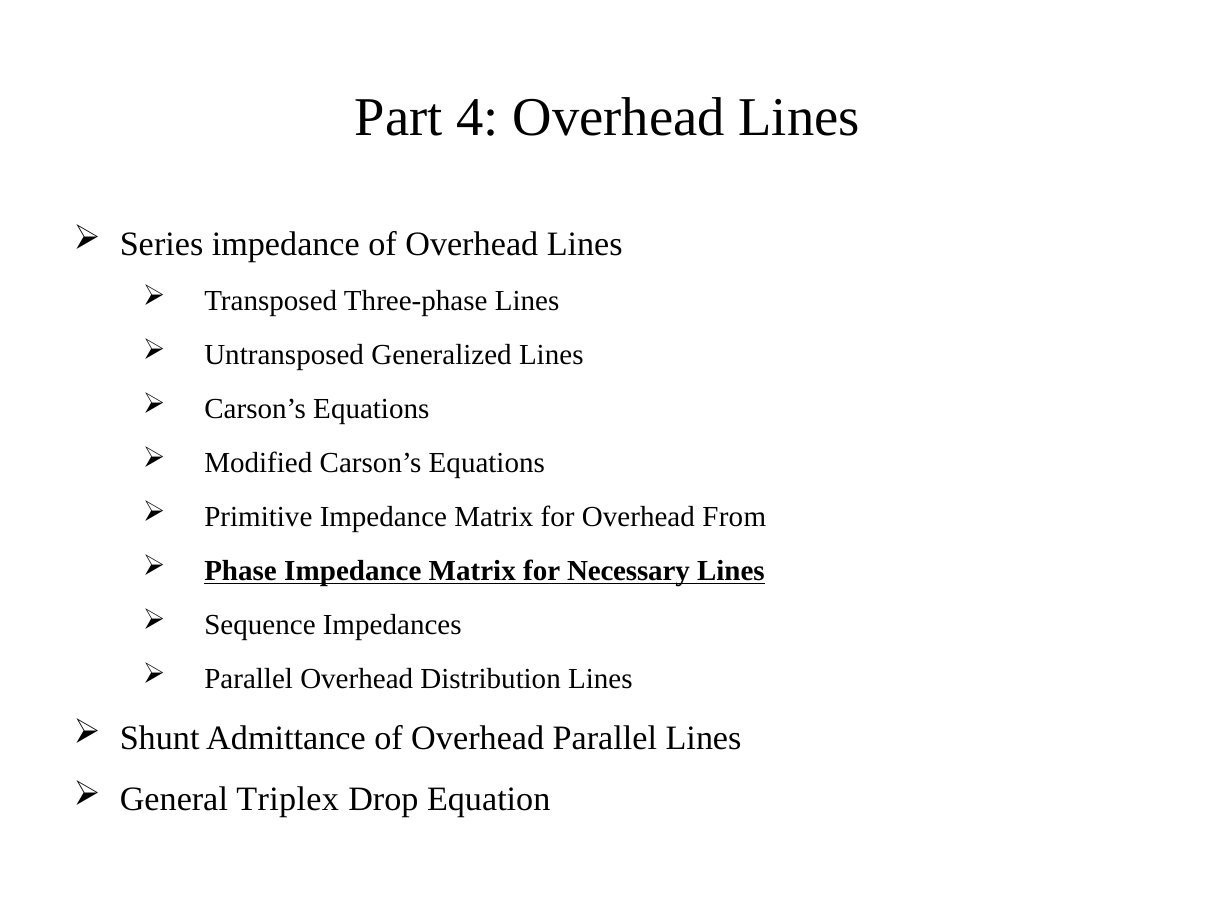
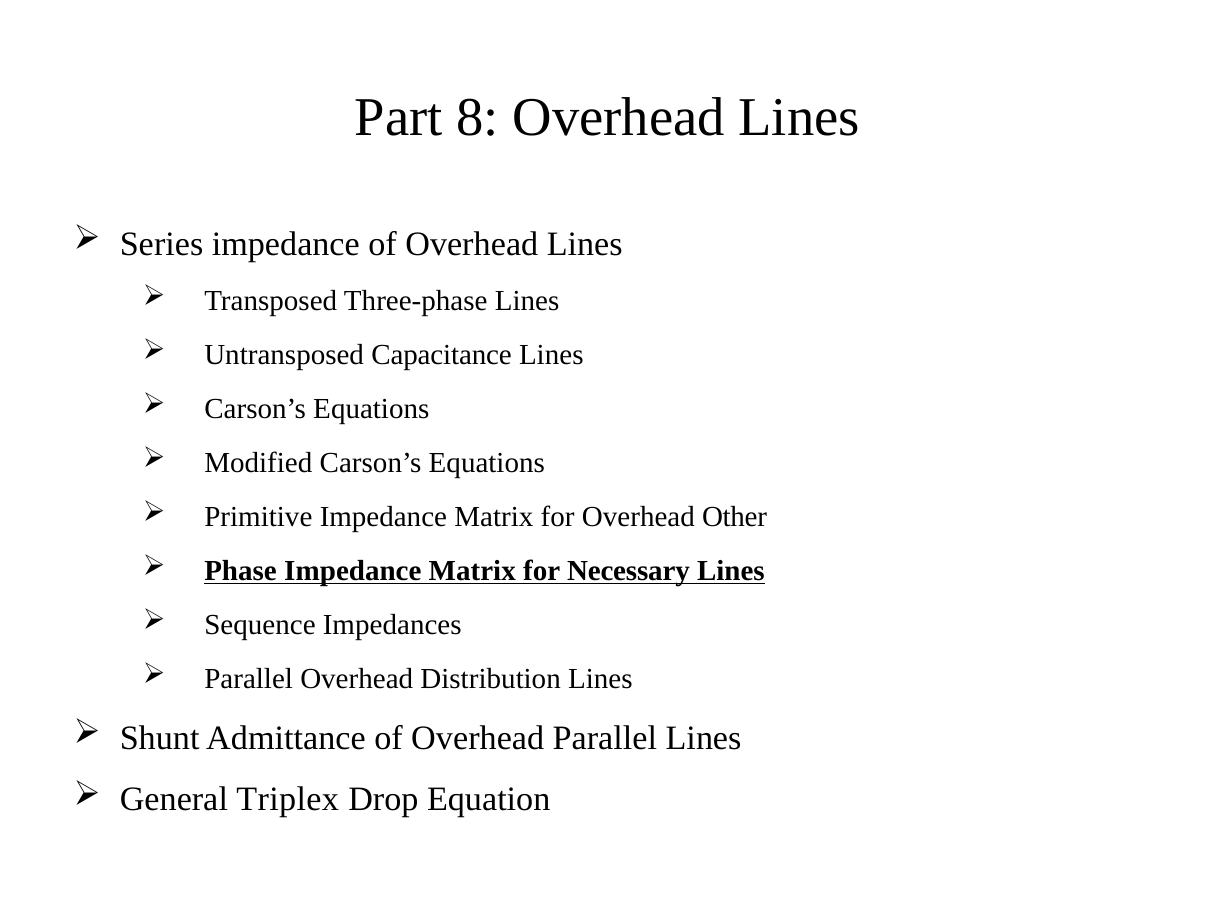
4: 4 -> 8 (478, 118)
Generalized: Generalized -> Capacitance (442, 355)
From: From -> Other (735, 517)
